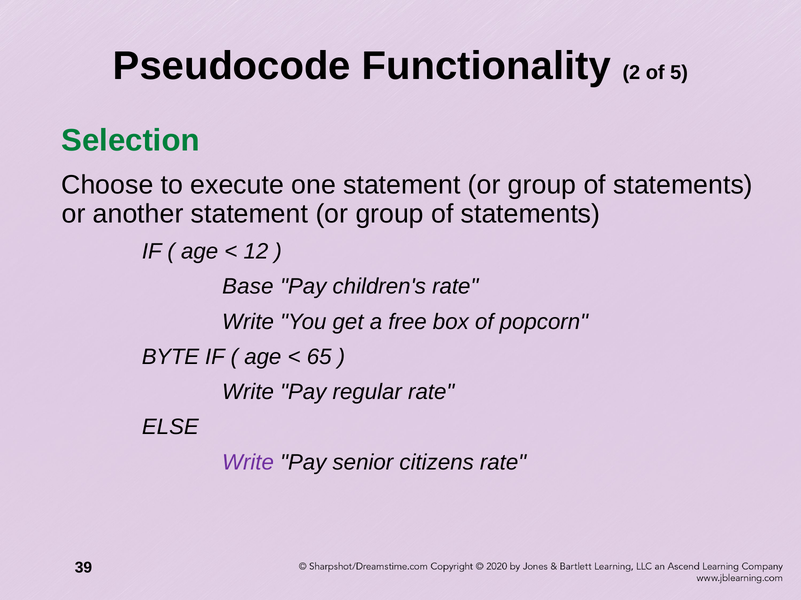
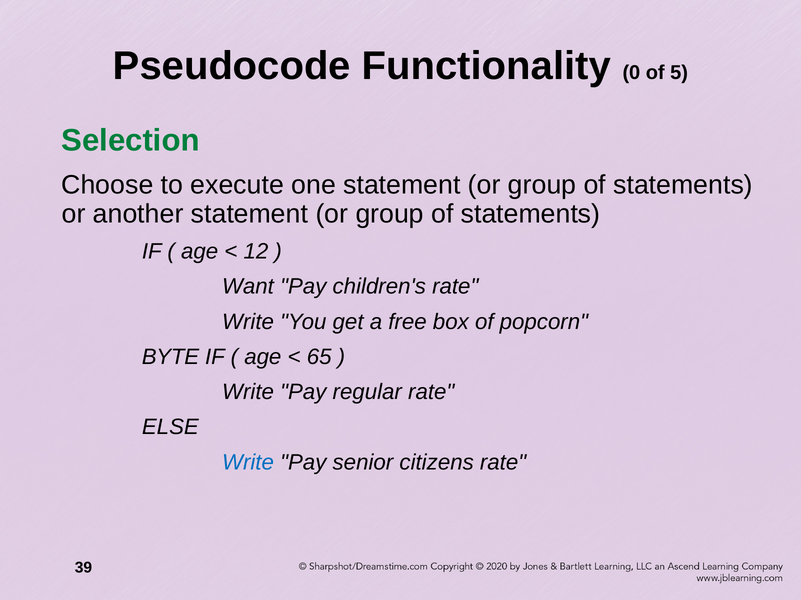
2: 2 -> 0 (631, 73)
Base: Base -> Want (248, 287)
Write colour: purple -> blue (248, 463)
